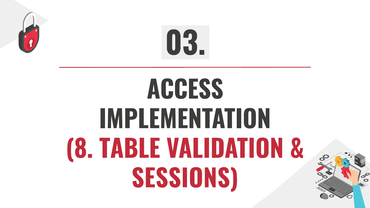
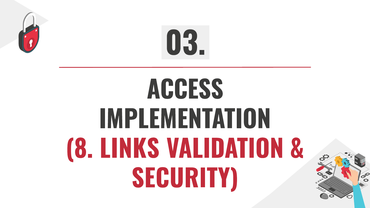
TABLE: TABLE -> LINKS (130, 150)
SESSIONS: SESSIONS -> SECURITY (185, 179)
